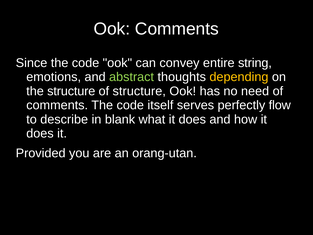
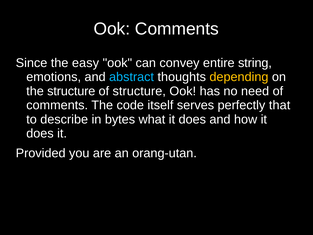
Since the code: code -> easy (85, 63)
abstract colour: light green -> light blue (132, 77)
flow: flow -> that (280, 105)
blank: blank -> bytes (120, 119)
